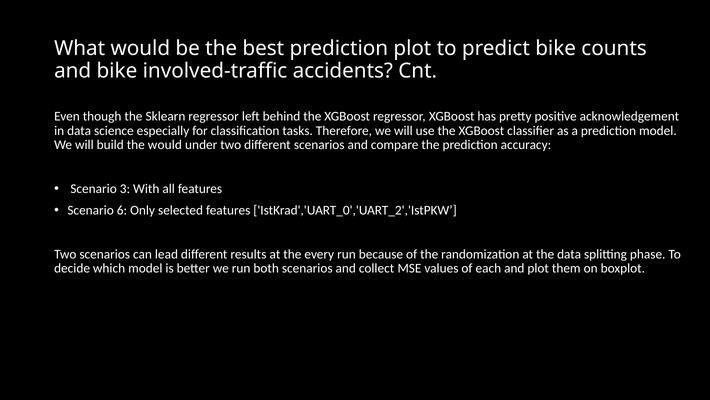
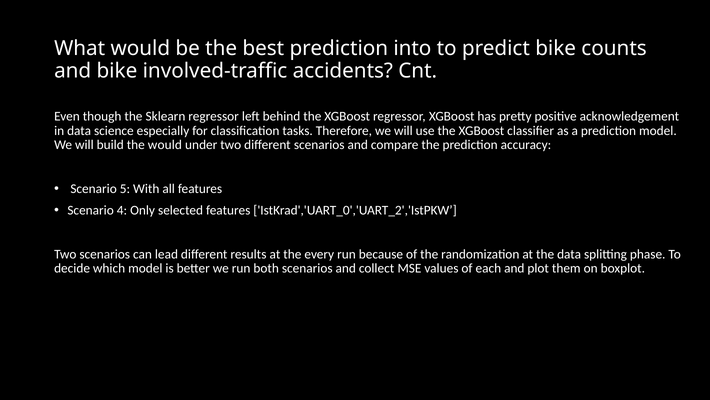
prediction plot: plot -> into (412, 49)
3: 3 -> 5 (125, 188)
6: 6 -> 4 (122, 210)
